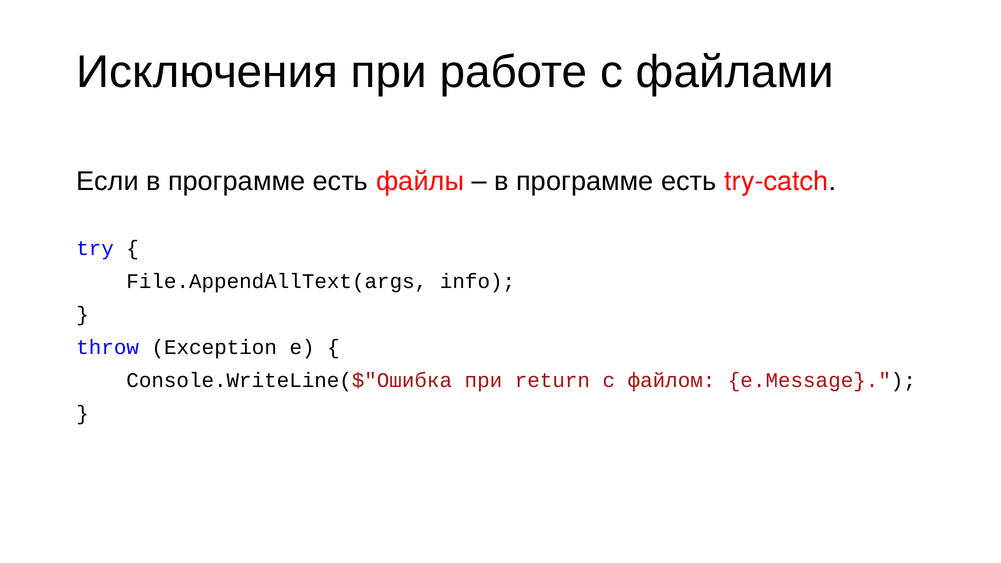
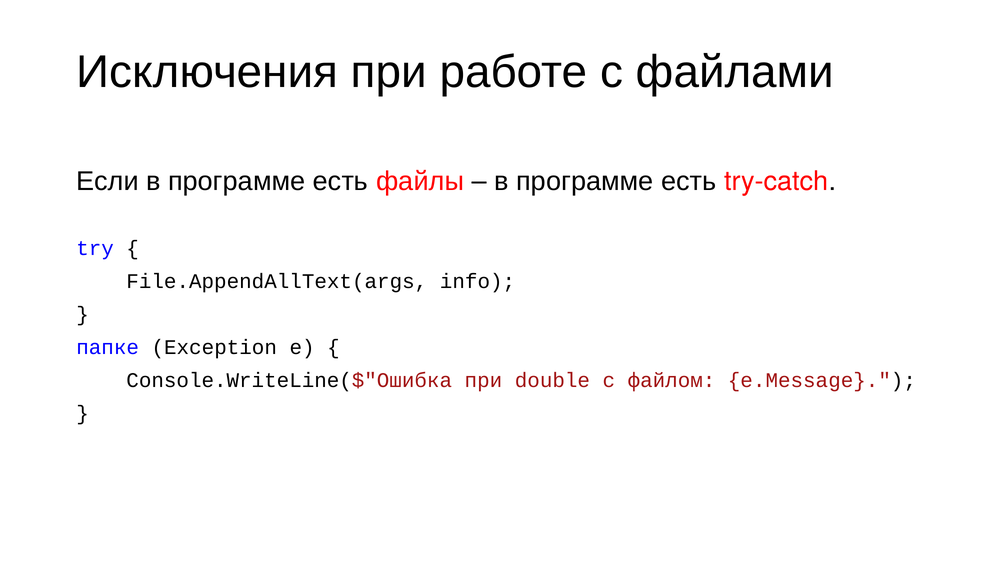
throw: throw -> папке (108, 347)
return: return -> double (552, 380)
